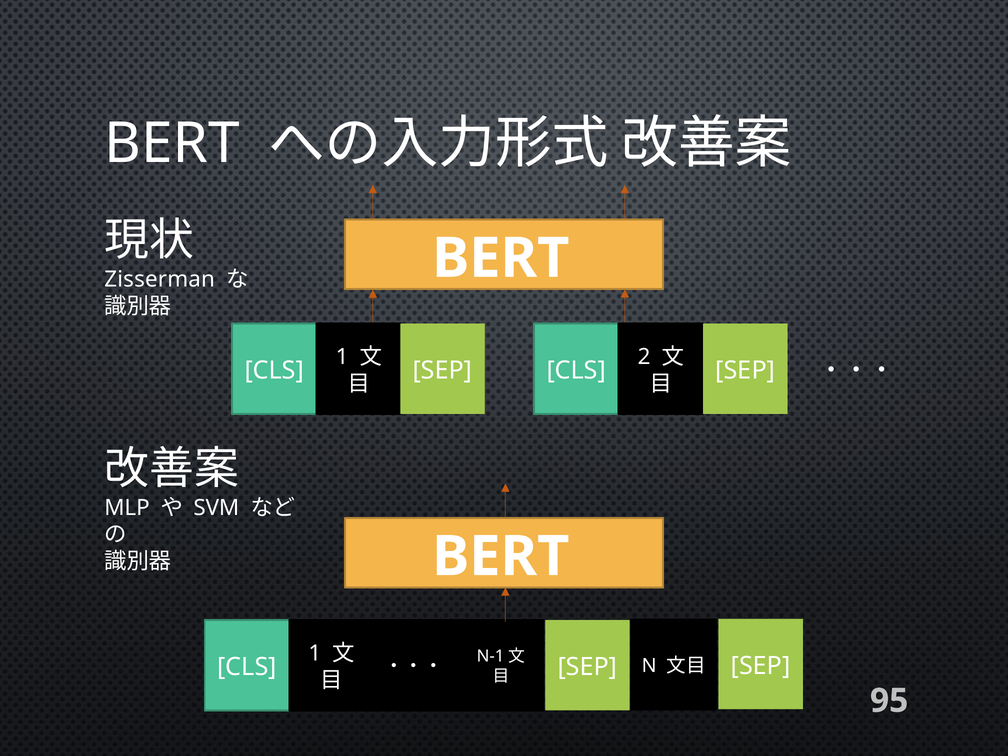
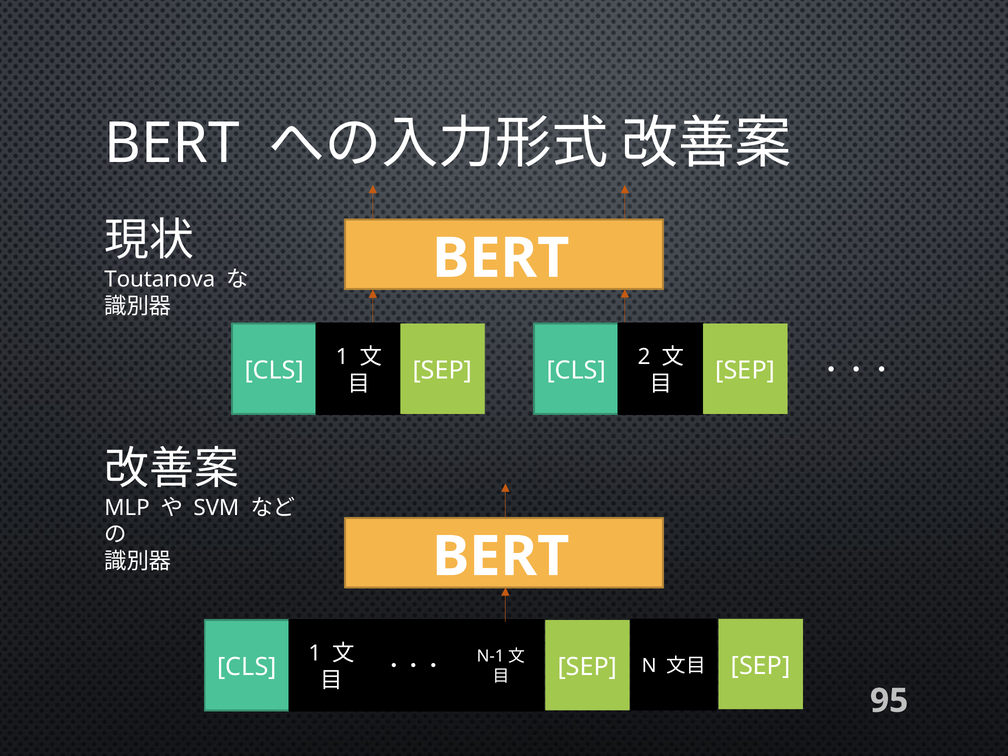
Zisserman: Zisserman -> Toutanova (160, 279)
